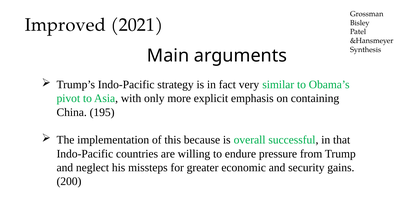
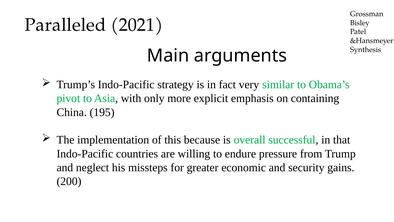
Improved: Improved -> Paralleled (65, 25)
